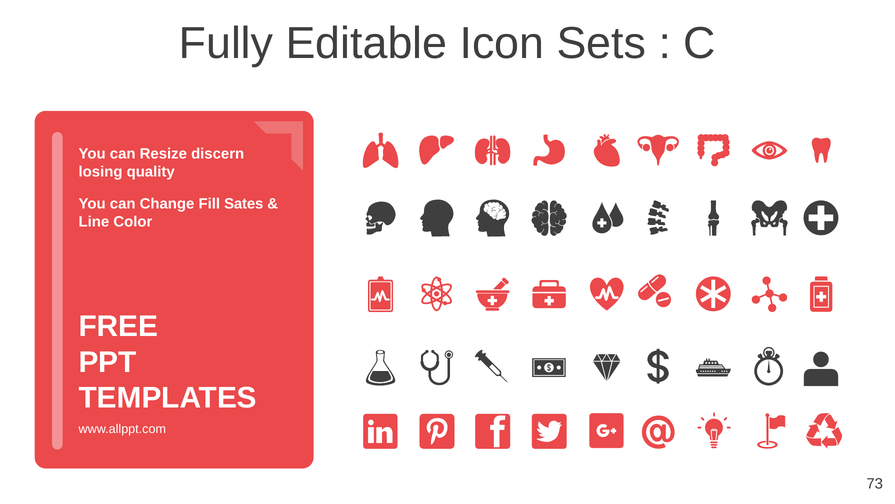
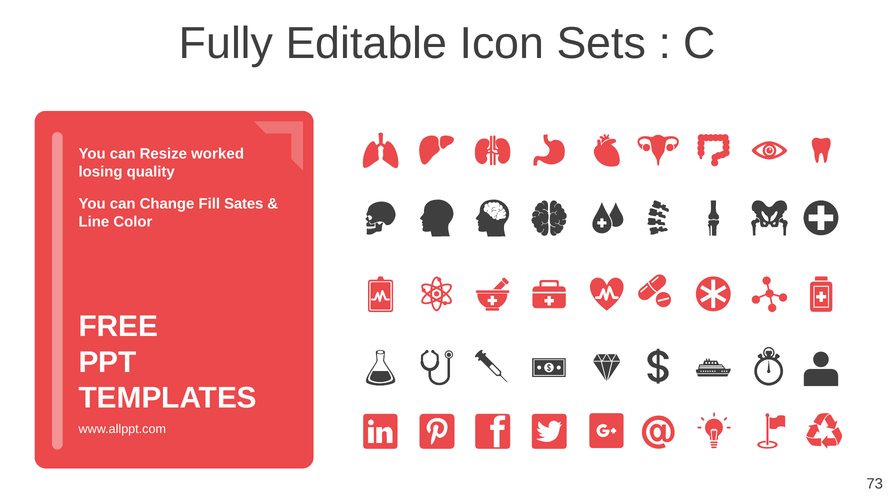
discern: discern -> worked (218, 154)
